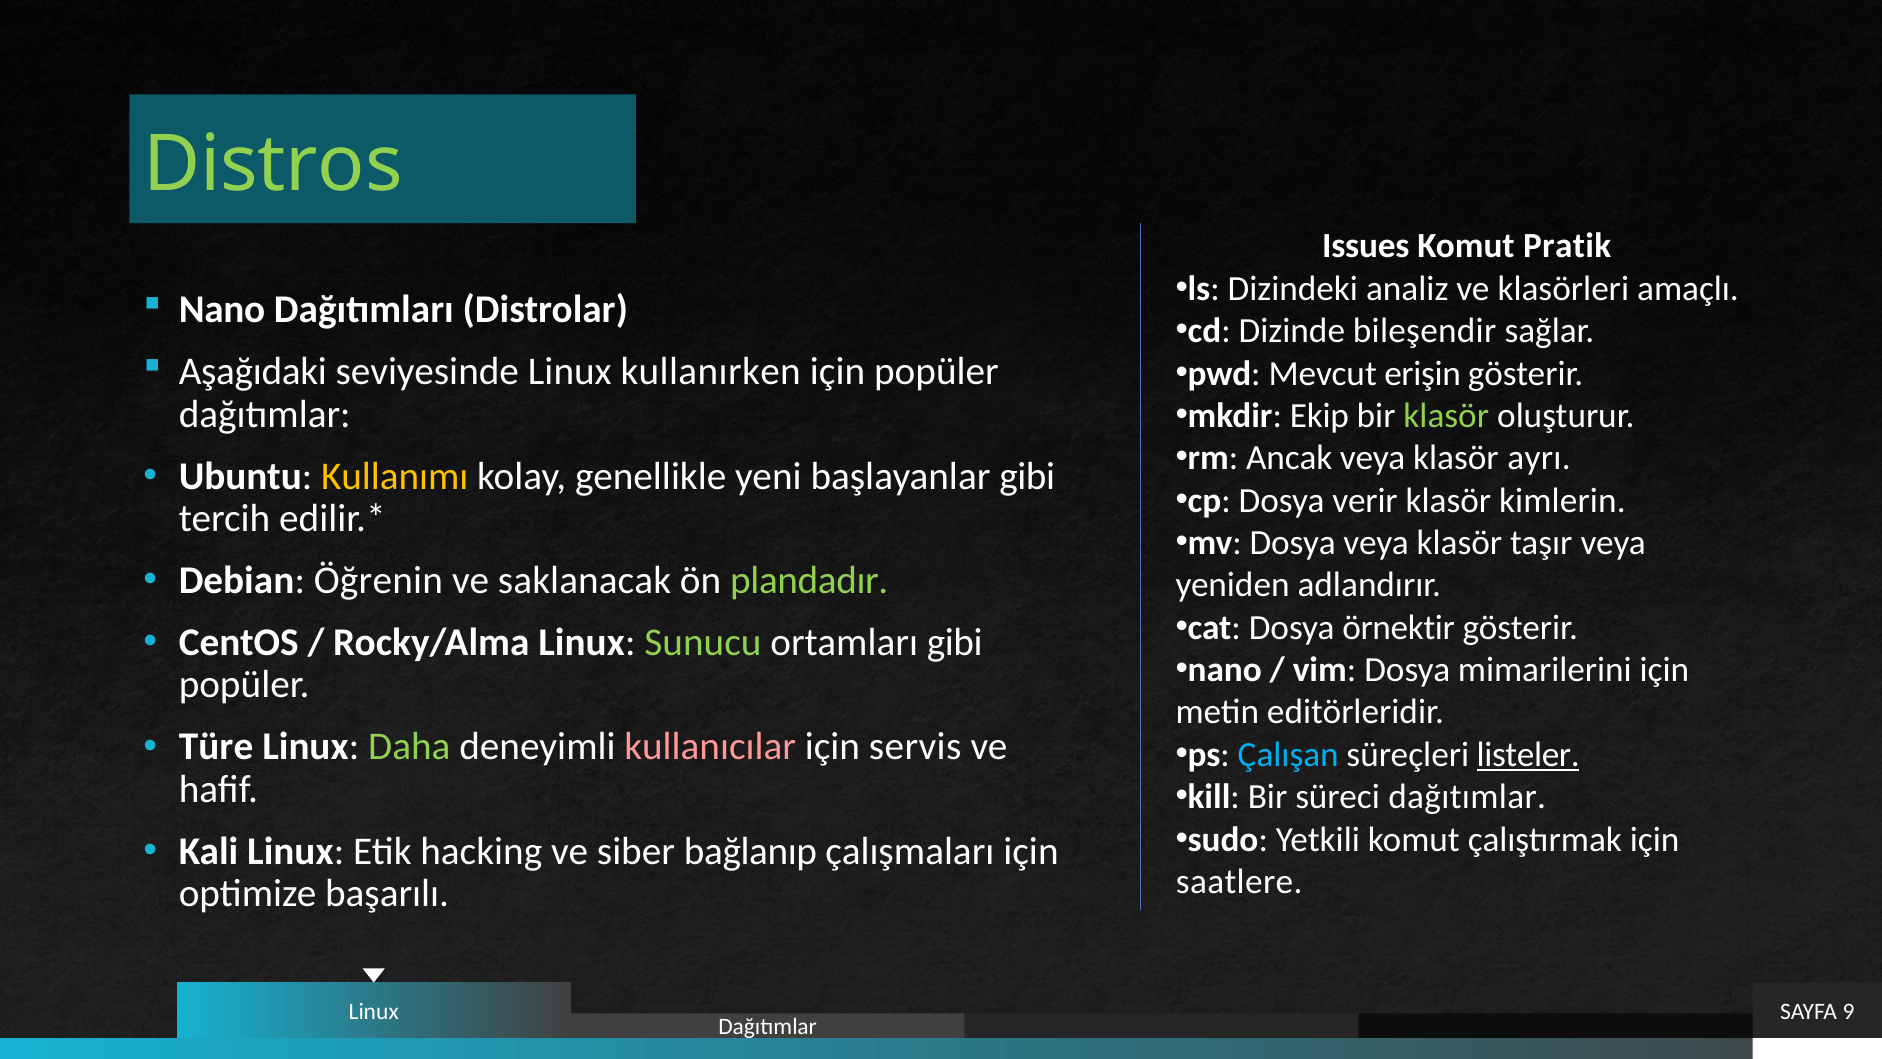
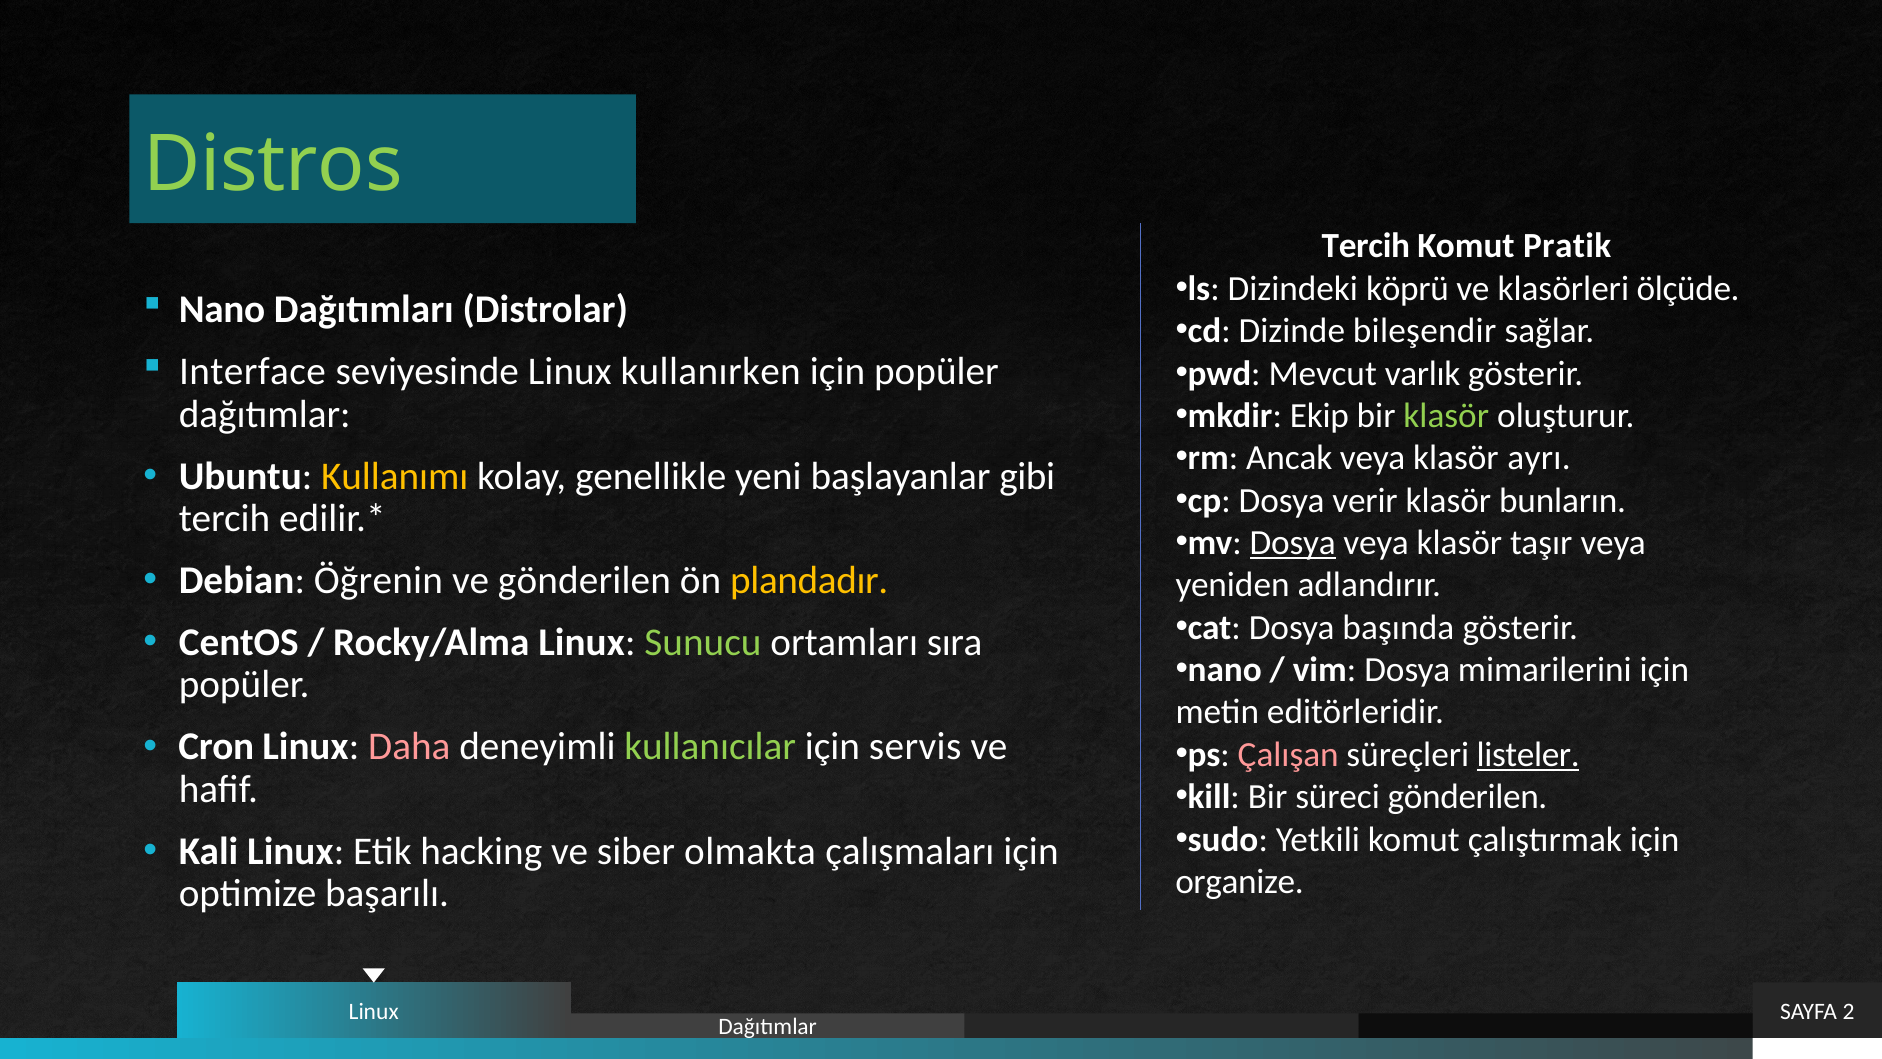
Issues: Issues -> Tercih (1366, 246)
analiz: analiz -> köprü (1407, 289)
amaçlı: amaçlı -> ölçüde (1688, 289)
Aşağıdaki: Aşağıdaki -> Interface (253, 372)
erişin: erişin -> varlık (1423, 373)
kimlerin: kimlerin -> bunların (1563, 500)
Dosya underline: none -> present (1293, 543)
ve saklanacak: saklanacak -> gönderilen (584, 580)
plandadır colour: light green -> yellow (809, 580)
örnektir: örnektir -> başında (1398, 627)
ortamları gibi: gibi -> sıra (955, 642)
Türe: Türe -> Cron (216, 747)
Daha colour: light green -> pink (409, 747)
kullanıcılar colour: pink -> light green (710, 747)
Çalışan colour: light blue -> pink (1288, 754)
süreci dağıtımlar: dağıtımlar -> gönderilen (1468, 797)
bağlanıp: bağlanıp -> olmakta (750, 851)
saatlere: saatlere -> organize (1240, 881)
9: 9 -> 2 (1848, 1011)
